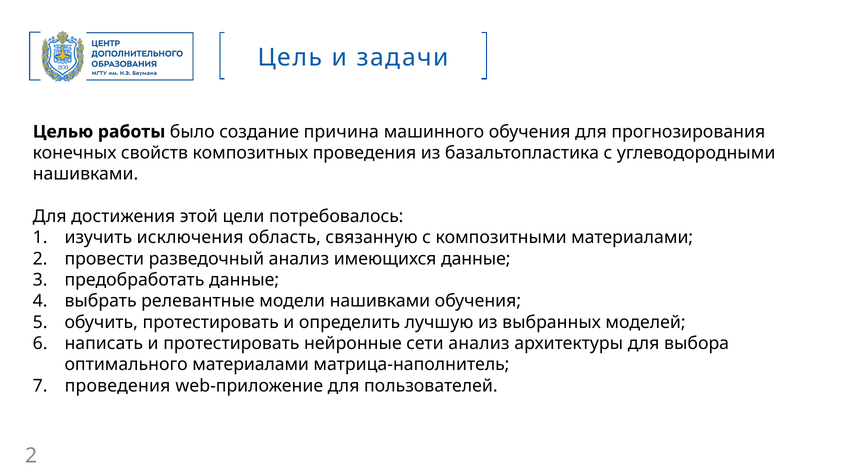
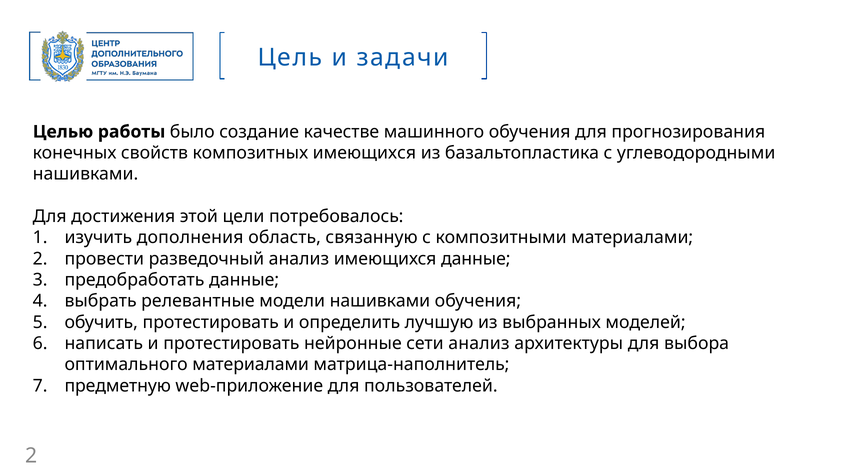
причина: причина -> качестве (341, 132)
композитных проведения: проведения -> имеющихся (364, 153)
исключения: исключения -> дополнения (190, 238)
проведения: проведения -> предметную (118, 386)
